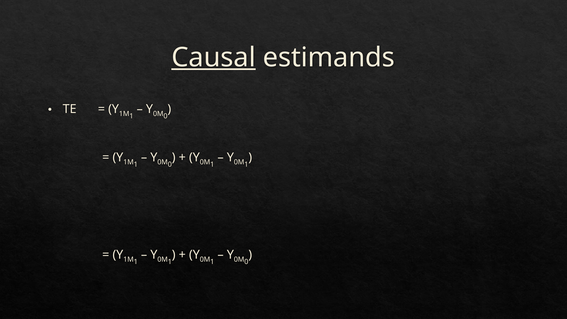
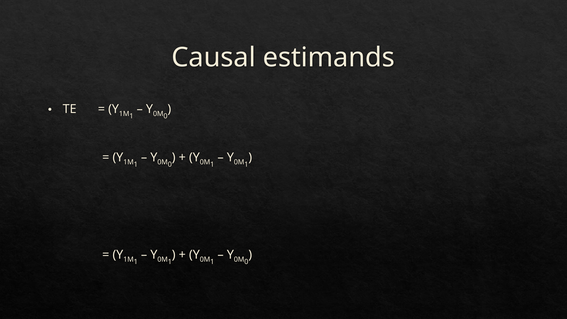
Causal underline: present -> none (214, 57)
